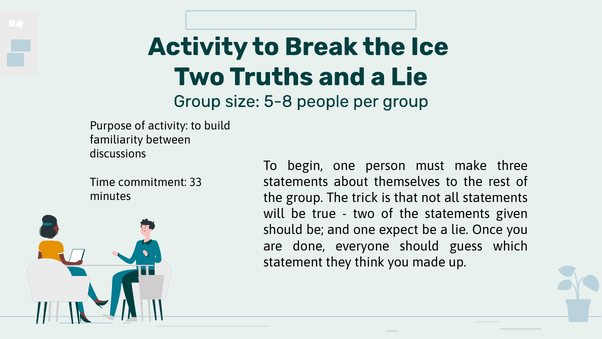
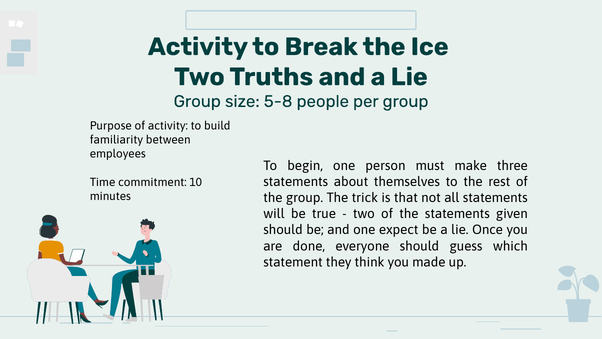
discussions: discussions -> employees (118, 154)
33: 33 -> 10 (196, 182)
